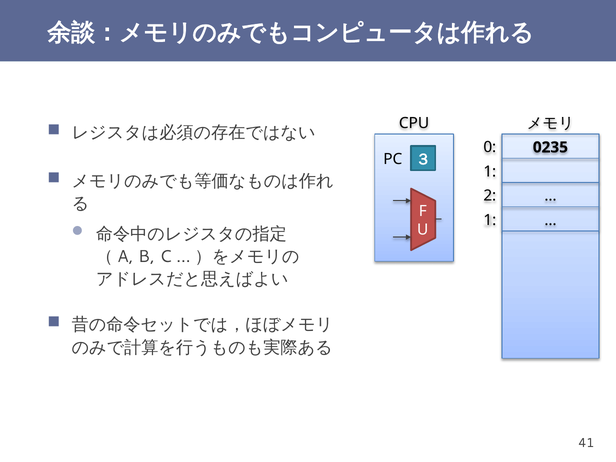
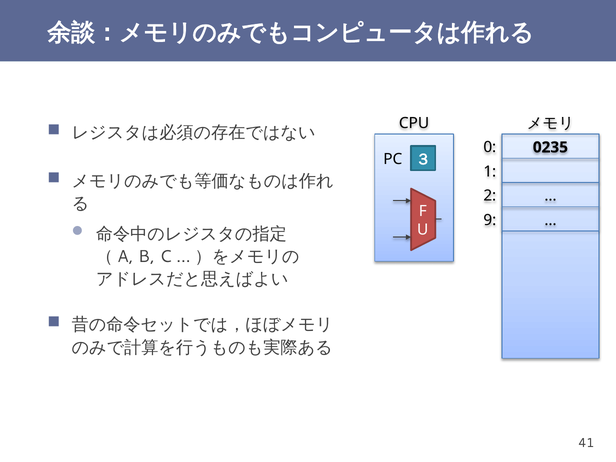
1: 1 -> 9 (490, 220)
